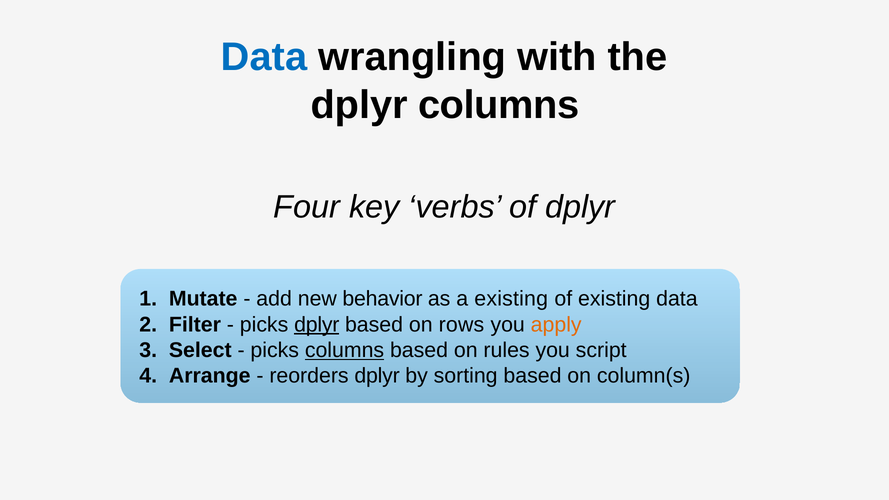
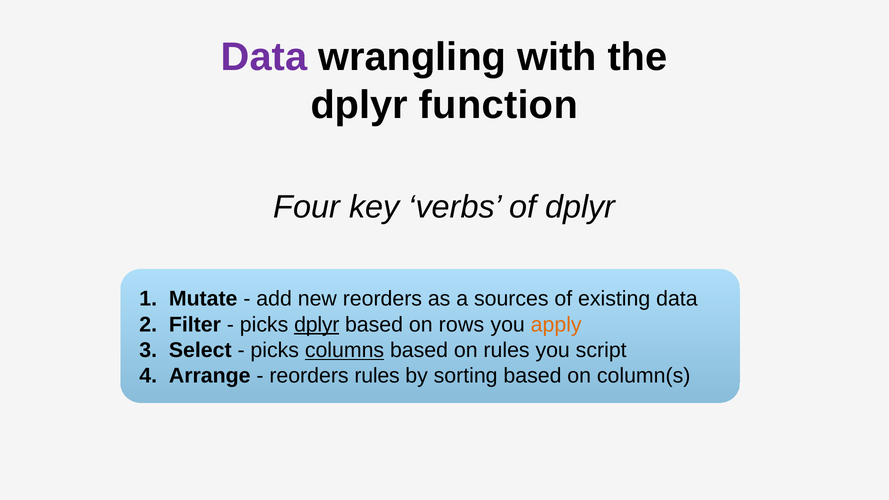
Data colour: blue -> purple (264, 57)
dplyr columns: columns -> function (498, 105)
new behavior: behavior -> reorders (382, 299)
a existing: existing -> sources (511, 299)
reorders dplyr: dplyr -> rules (377, 376)
